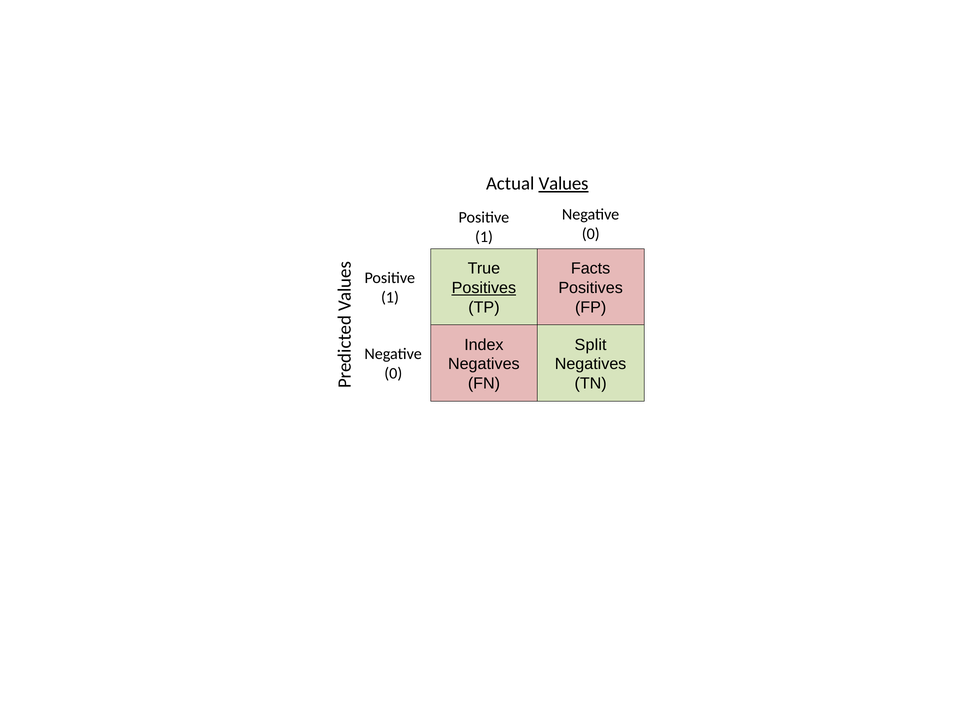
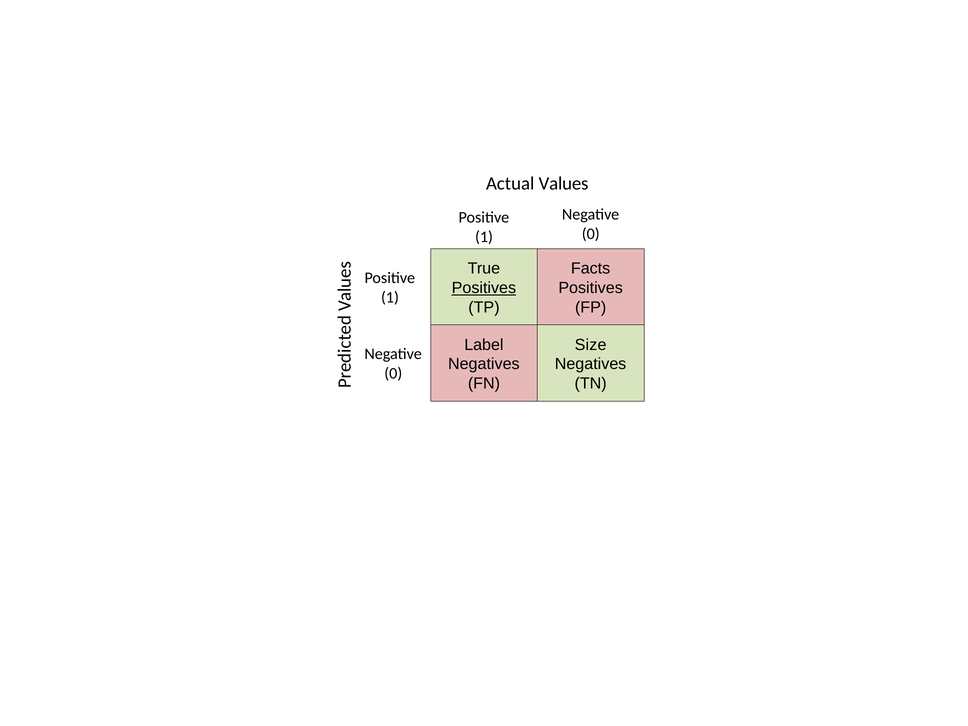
Values underline: present -> none (564, 184)
Index: Index -> Label (484, 345)
Split: Split -> Size (591, 345)
